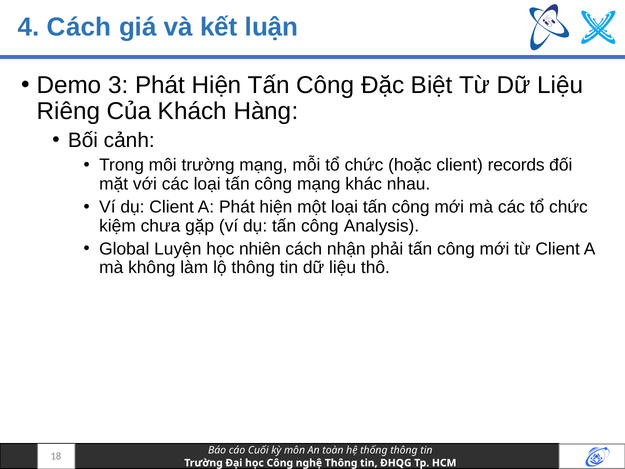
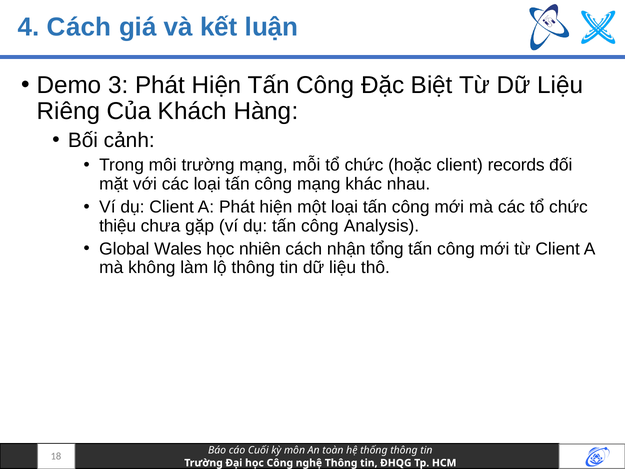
kiệm: kiệm -> thiệu (118, 226)
Luyện: Luyện -> Wales (178, 249)
phải: phải -> tổng (387, 249)
